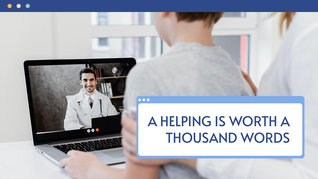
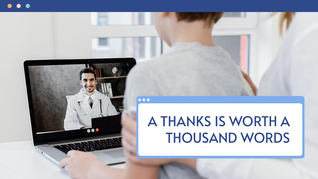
HELPING: HELPING -> THANKS (186, 122)
